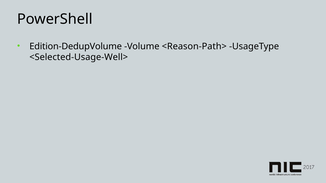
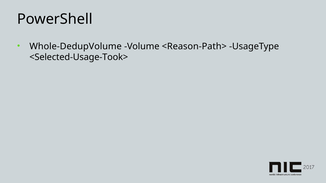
Edition-DedupVolume: Edition-DedupVolume -> Whole-DedupVolume (76, 46)
<Selected-Usage-Well>: <Selected-Usage-Well> -> <Selected-Usage-Took> (79, 57)
